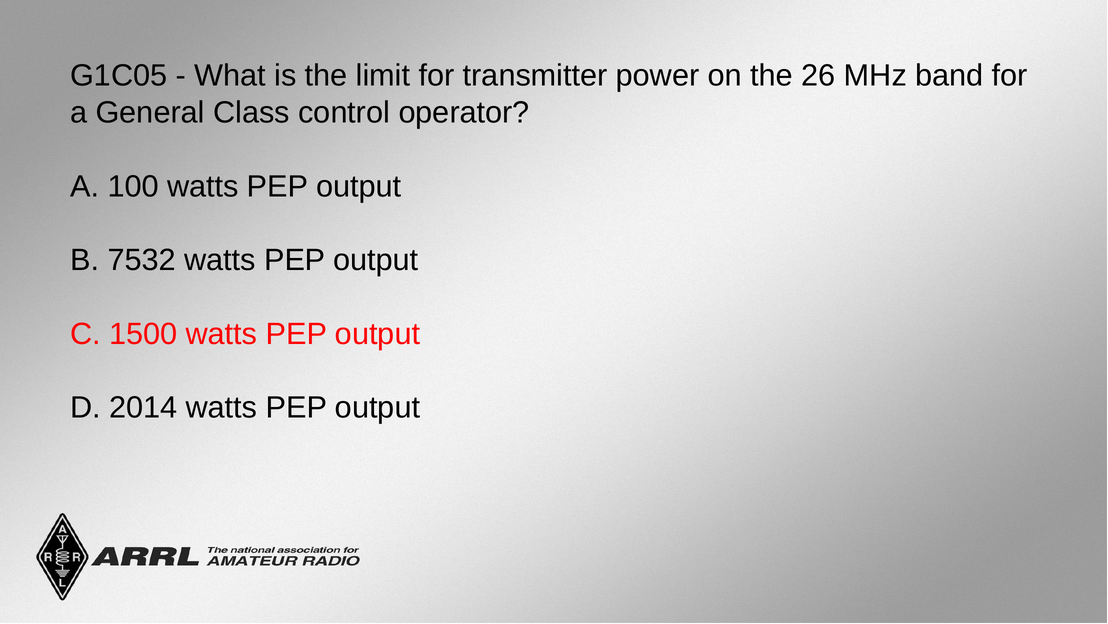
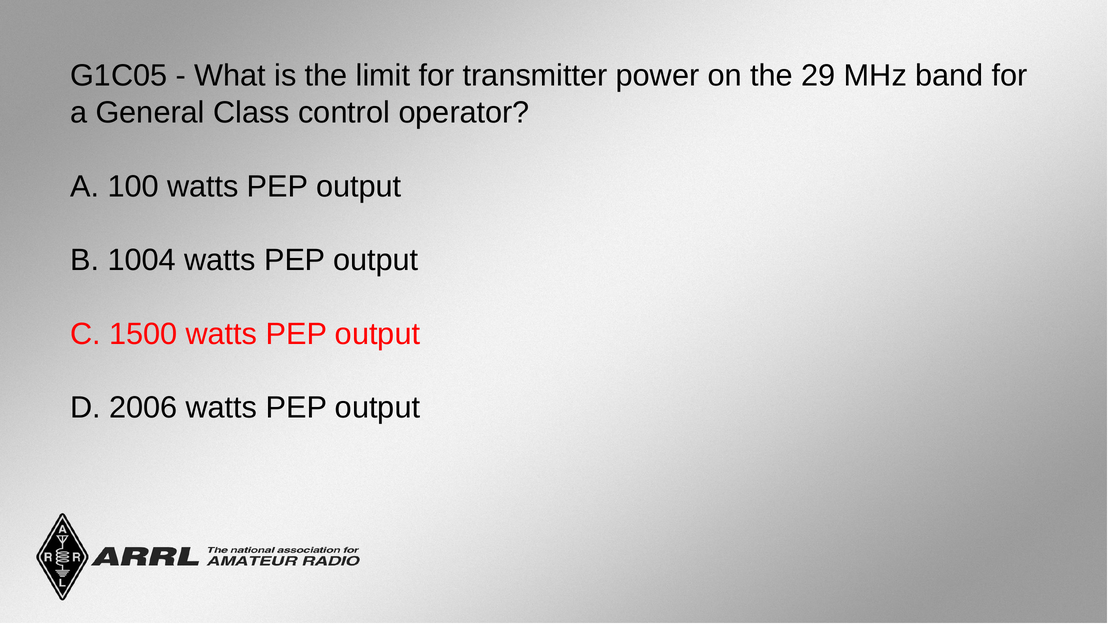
26: 26 -> 29 (818, 76)
7532: 7532 -> 1004 (142, 260)
2014: 2014 -> 2006 (143, 407)
